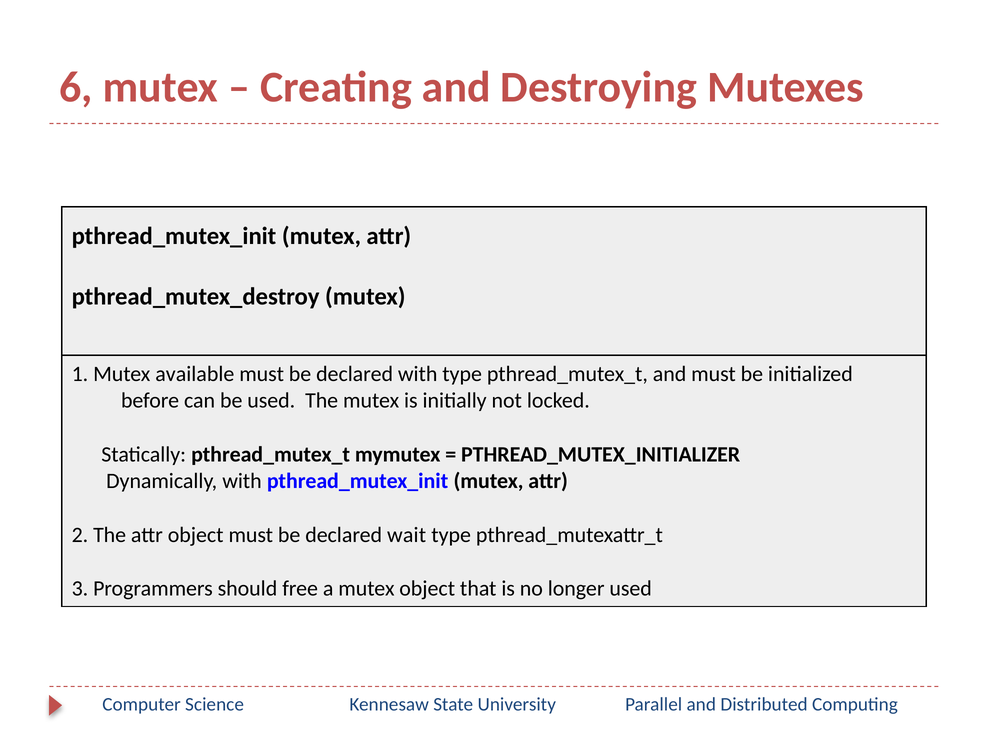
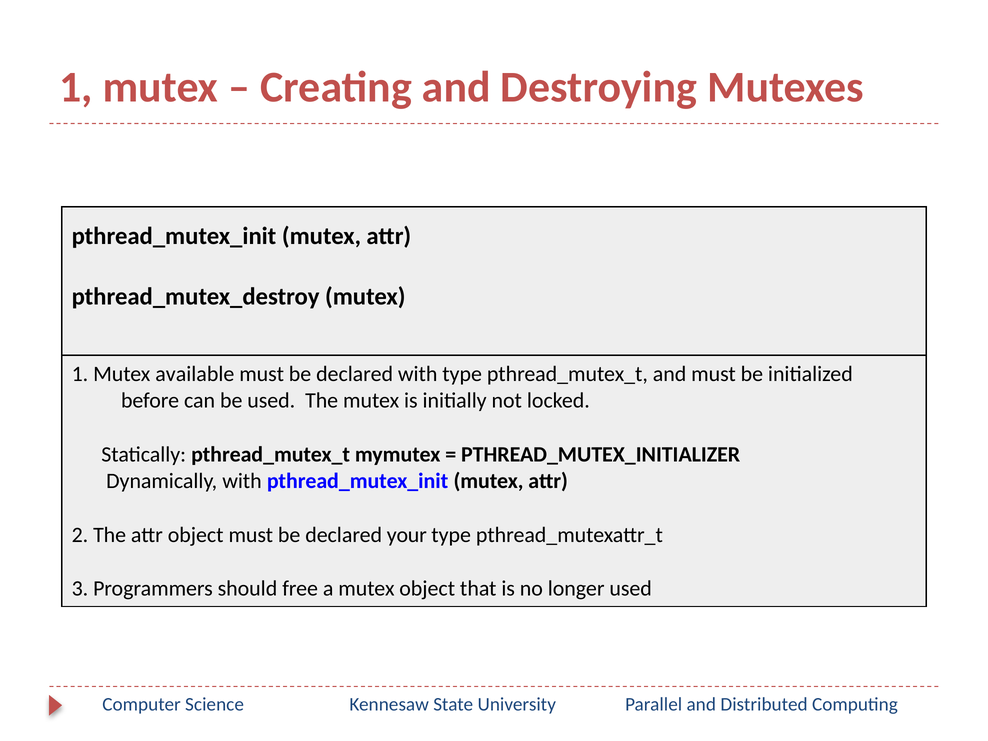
6: 6 -> 1 (76, 87)
wait: wait -> your (407, 535)
